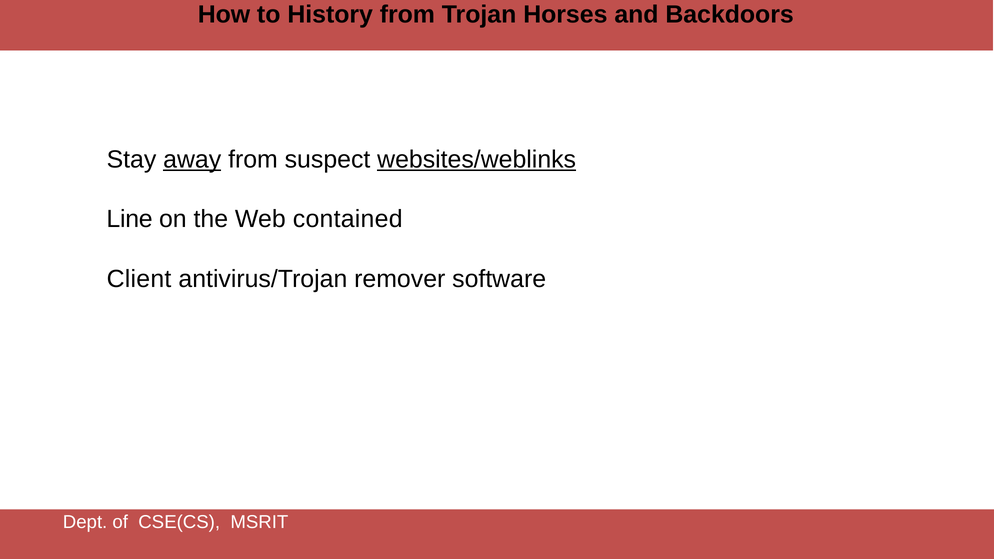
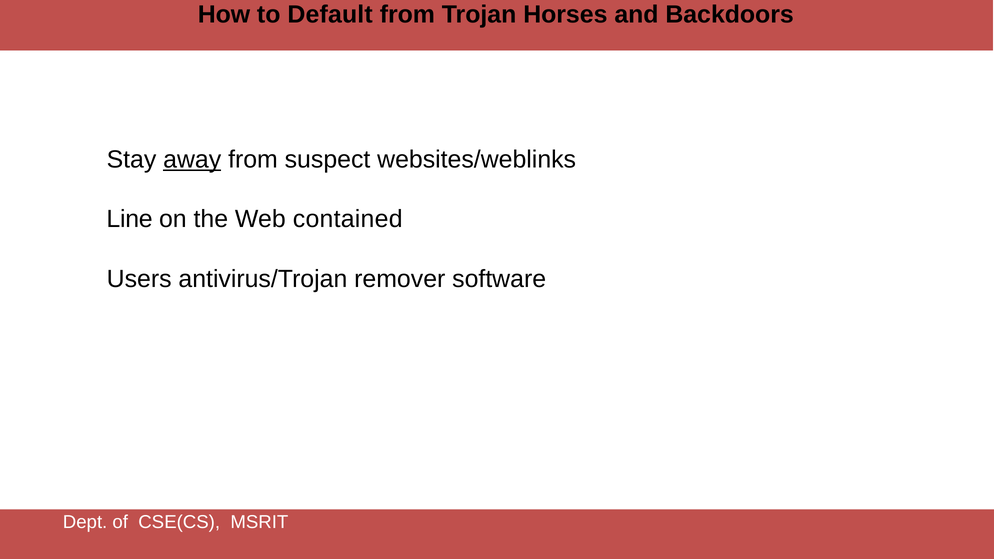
History: History -> Default (330, 14)
websites/weblinks underline: present -> none (477, 160)
Client: Client -> Users (139, 279)
